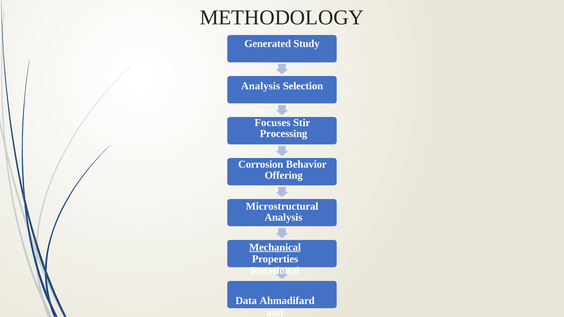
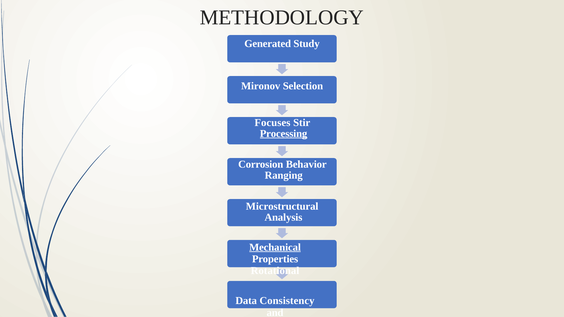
Analysis: Analysis -> Mironov (261, 86)
Processing underline: none -> present (284, 134)
Offering: Offering -> Ranging (284, 176)
Ahmadifard: Ahmadifard -> Consistency (287, 301)
